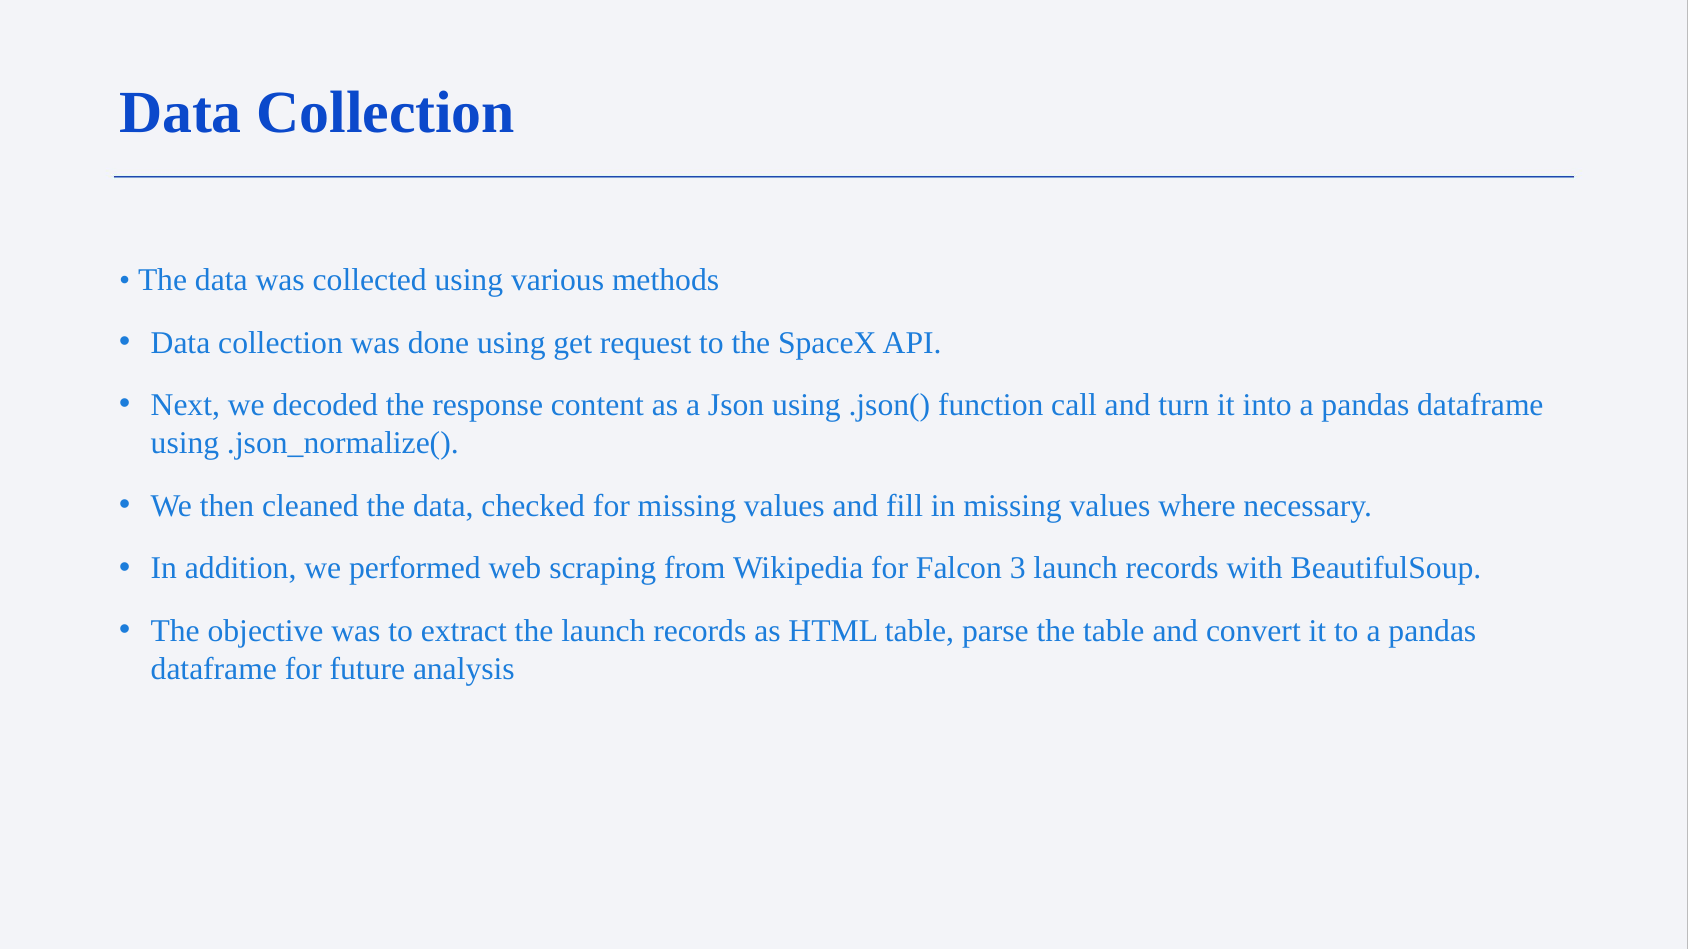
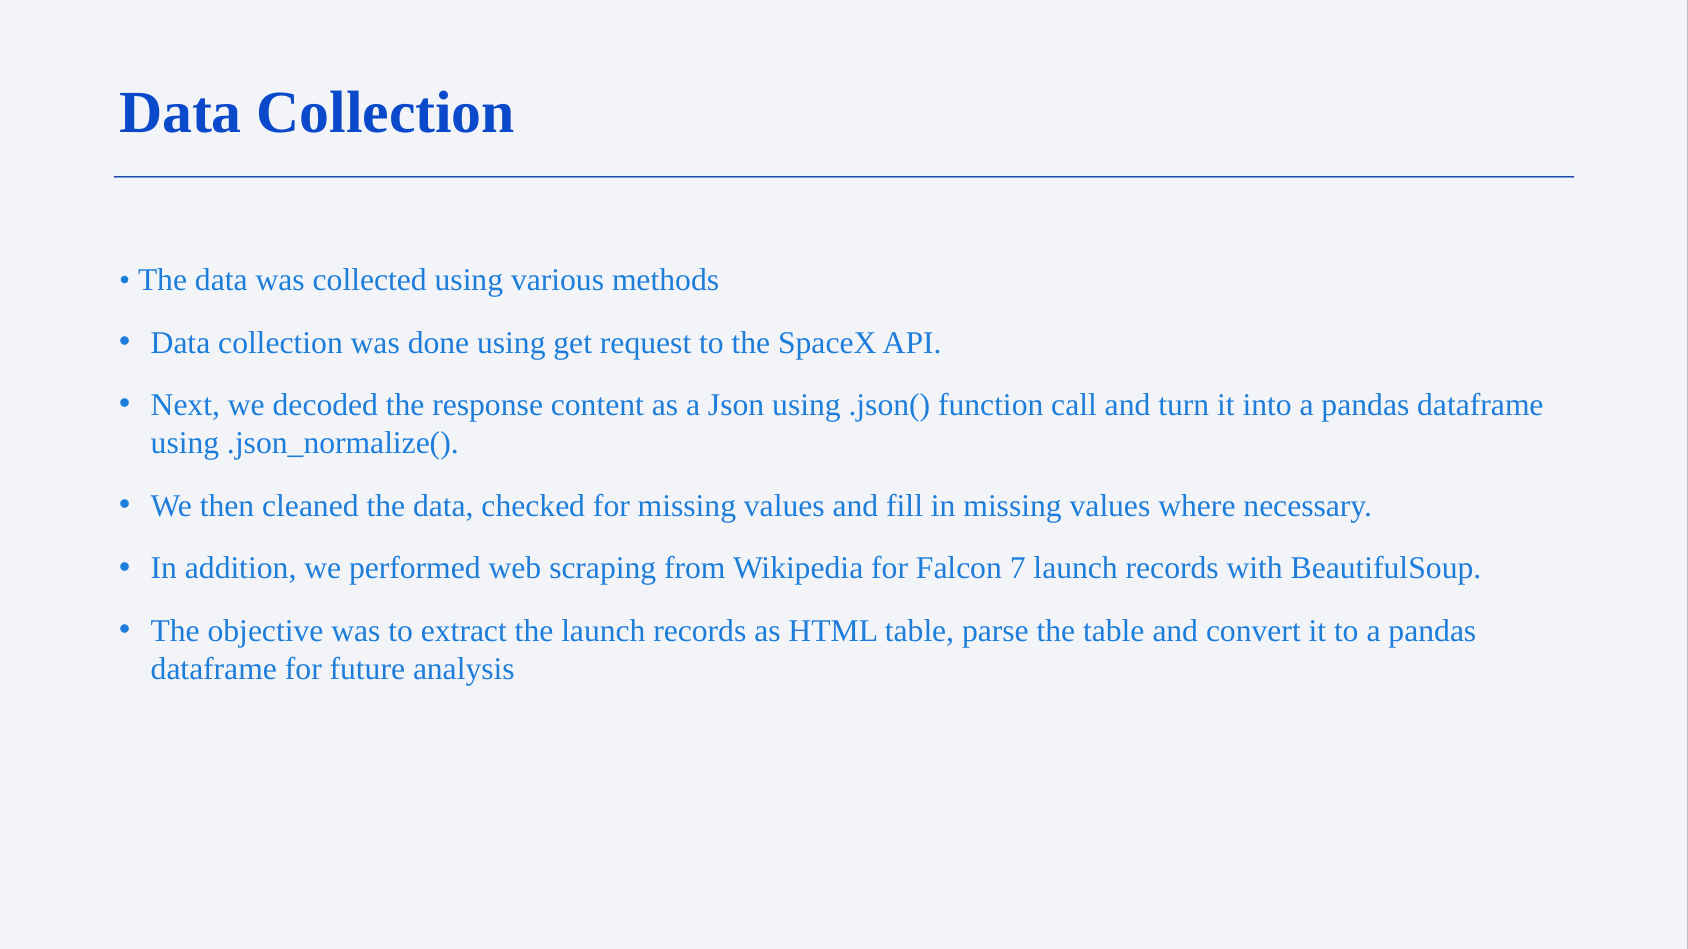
3: 3 -> 7 (1018, 569)
